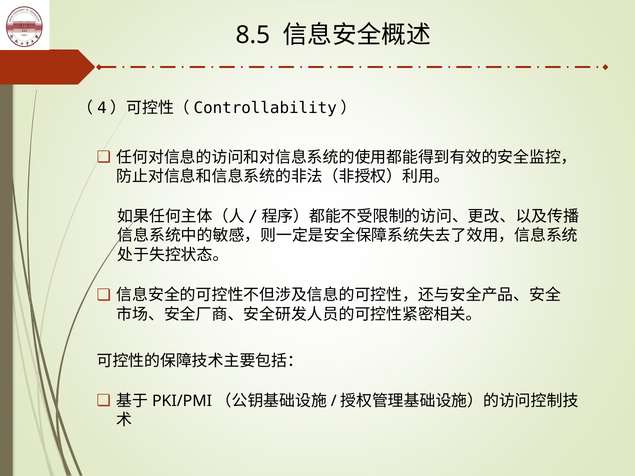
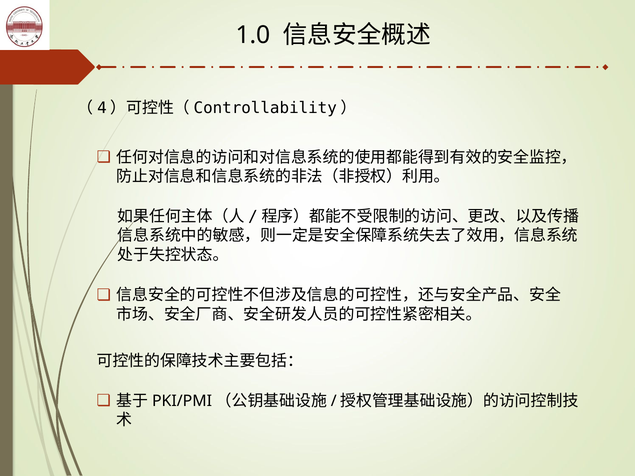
8.5: 8.5 -> 1.0 (253, 35)
